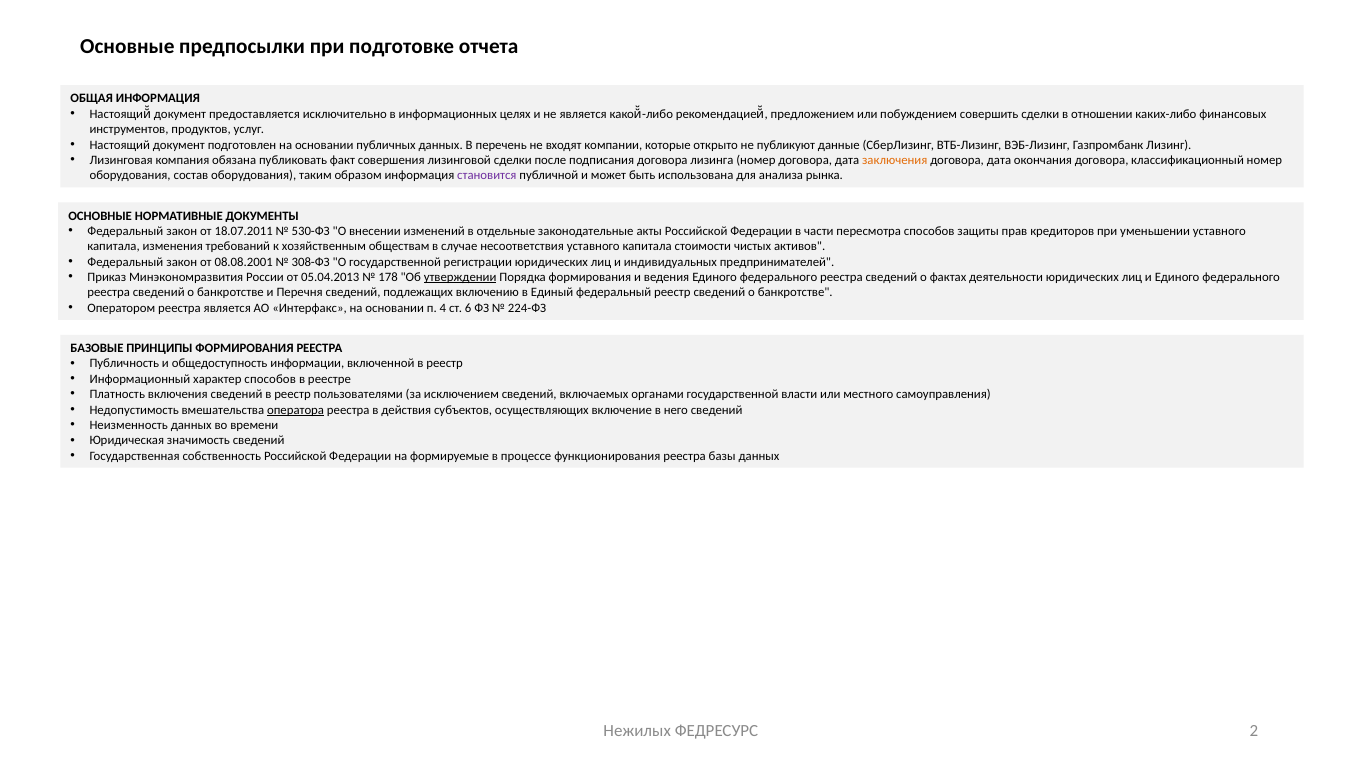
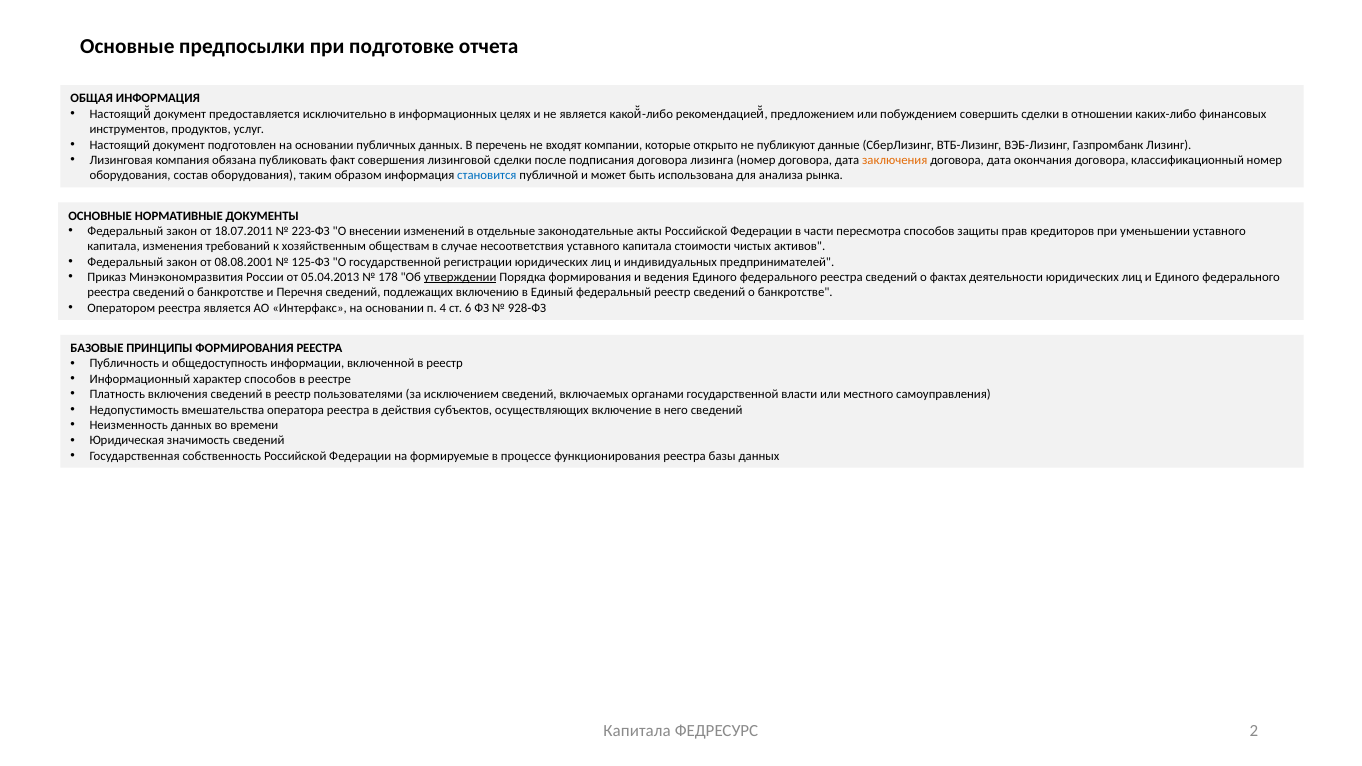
становится colour: purple -> blue (487, 176)
530-ФЗ: 530-ФЗ -> 223-ФЗ (311, 231)
308-ФЗ: 308-ФЗ -> 125-ФЗ (311, 262)
224-ФЗ: 224-ФЗ -> 928-ФЗ (527, 308)
оператора underline: present -> none (296, 410)
Нежилых: Нежилых -> Капитала (637, 731)
